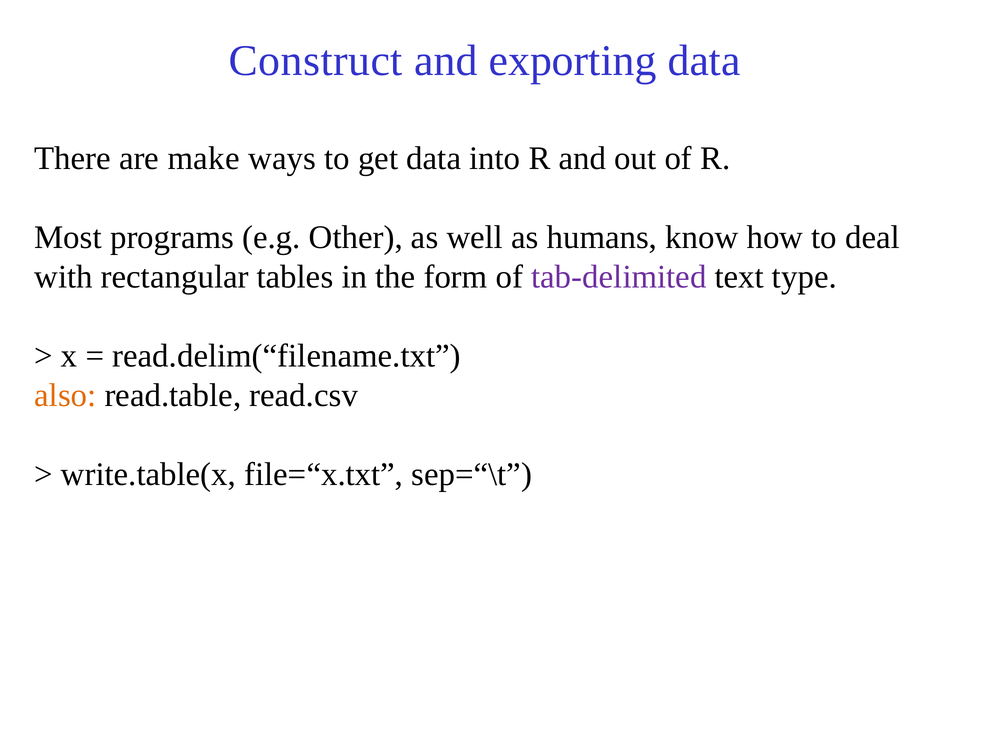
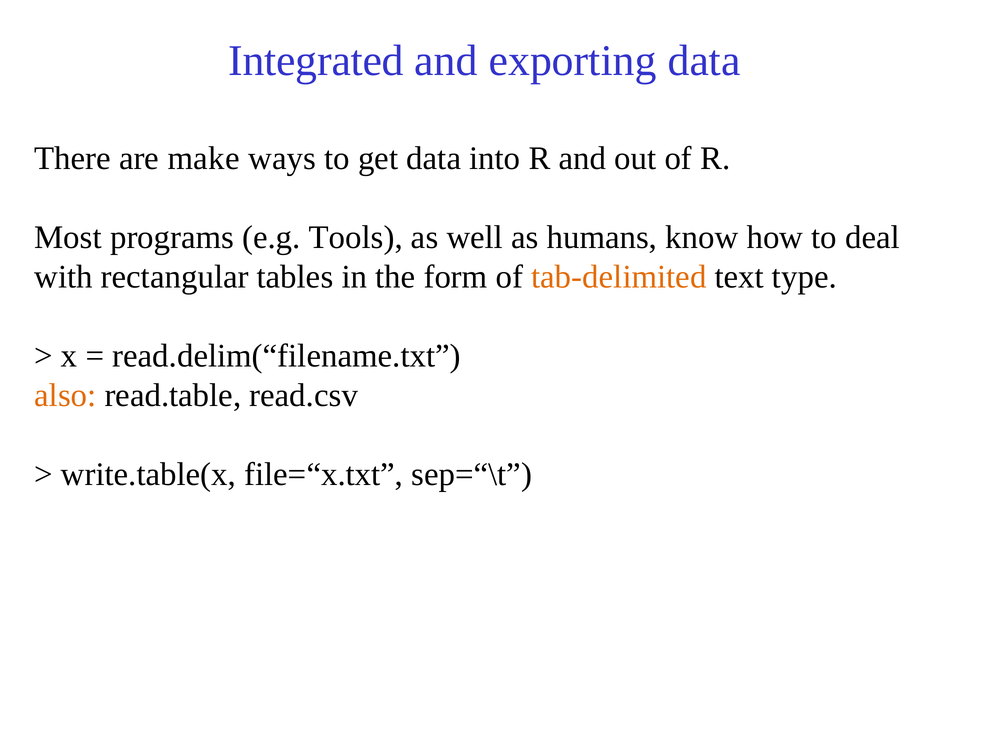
Construct: Construct -> Integrated (316, 61)
Other: Other -> Tools (356, 237)
tab-delimited colour: purple -> orange (619, 277)
